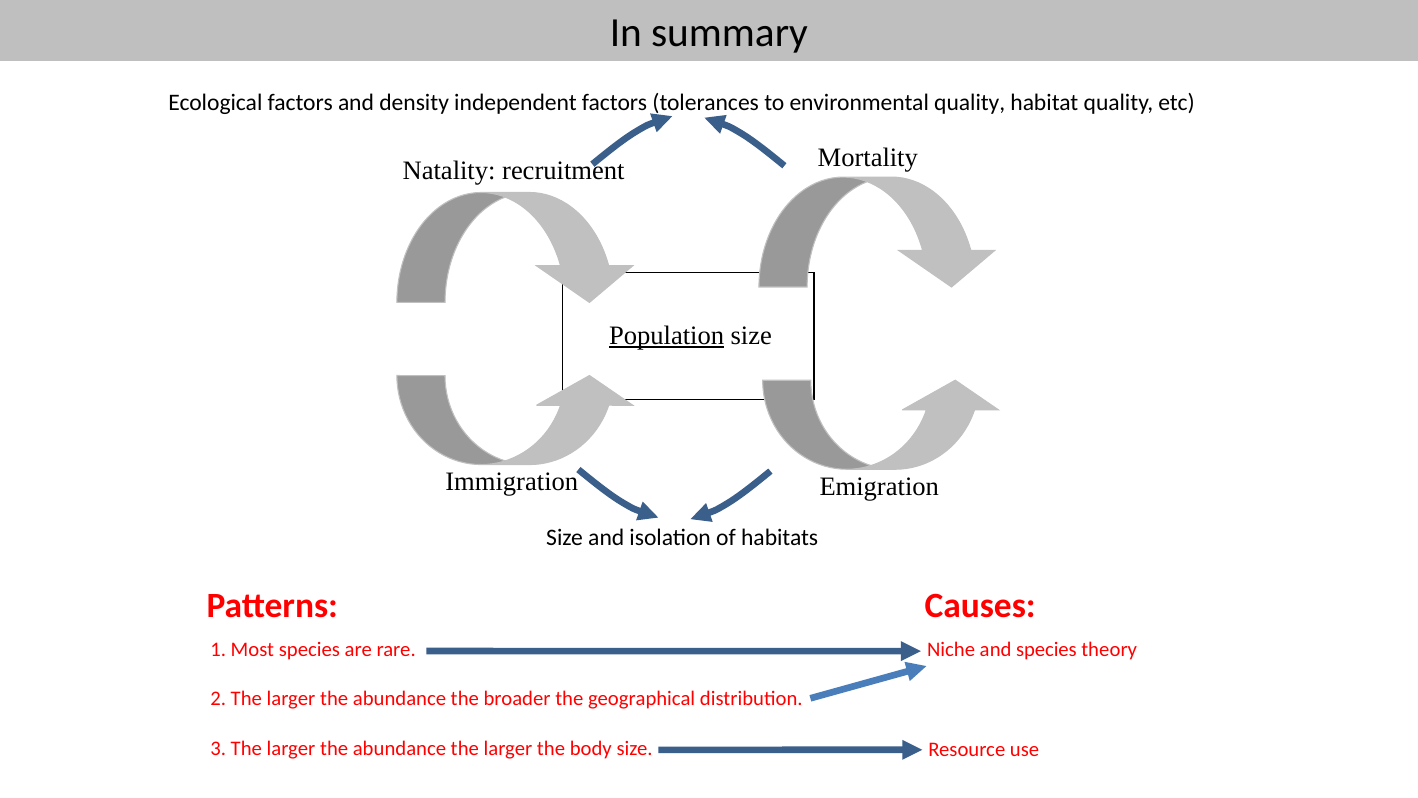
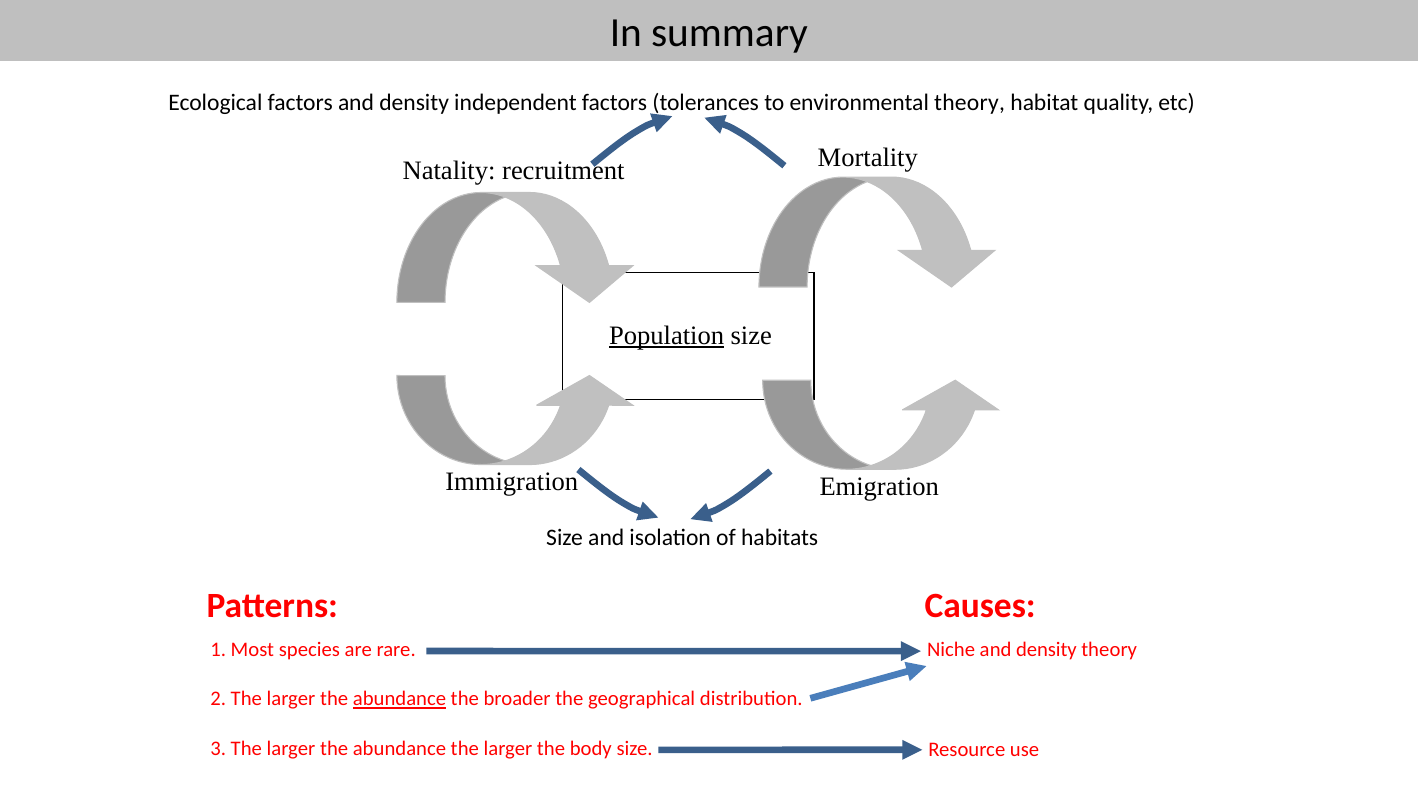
environmental quality: quality -> theory (970, 102)
Niche and species: species -> density (1046, 649)
abundance underline: none -> present (399, 699)
